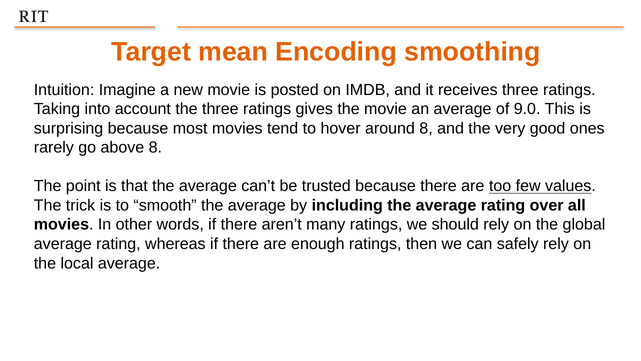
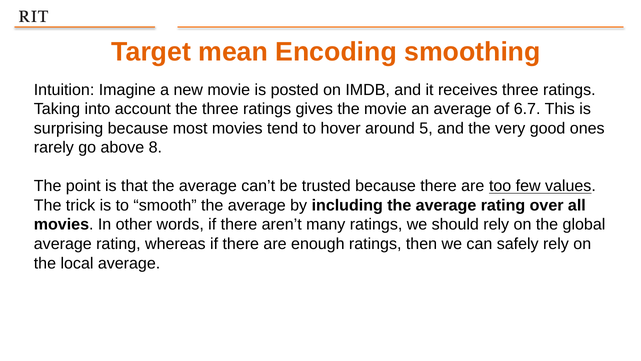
9.0: 9.0 -> 6.7 (527, 109)
around 8: 8 -> 5 (426, 128)
